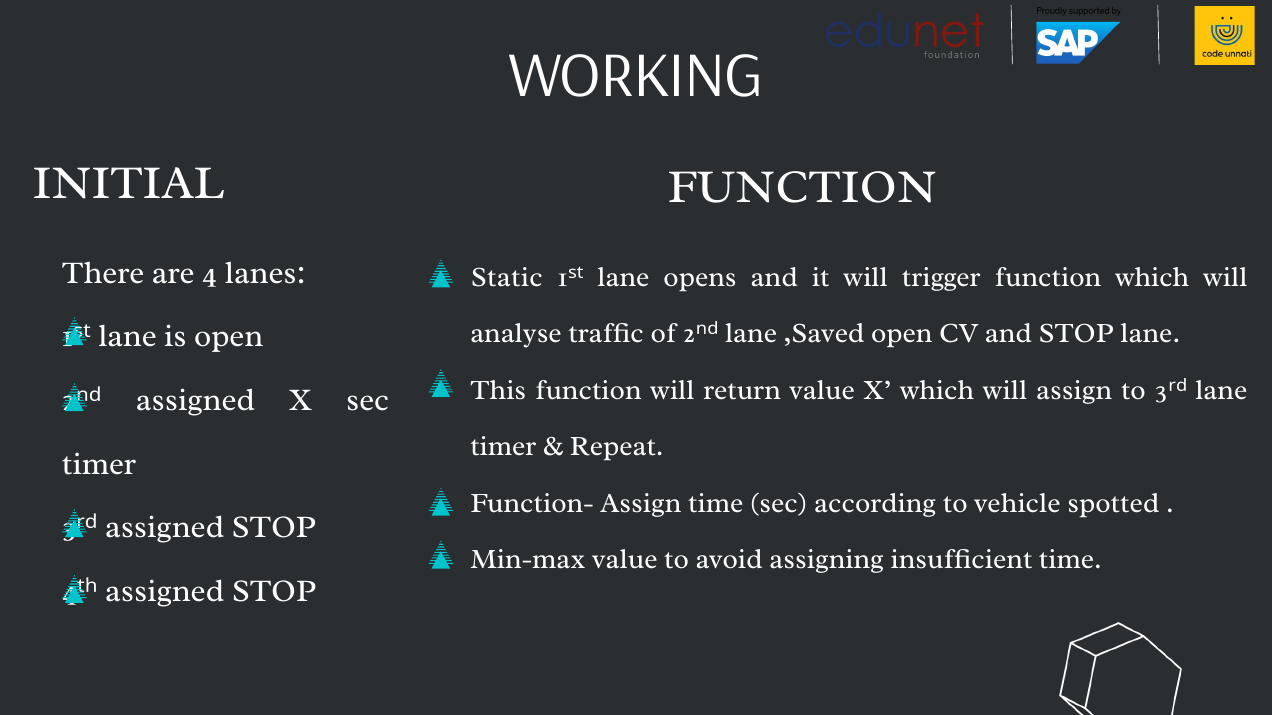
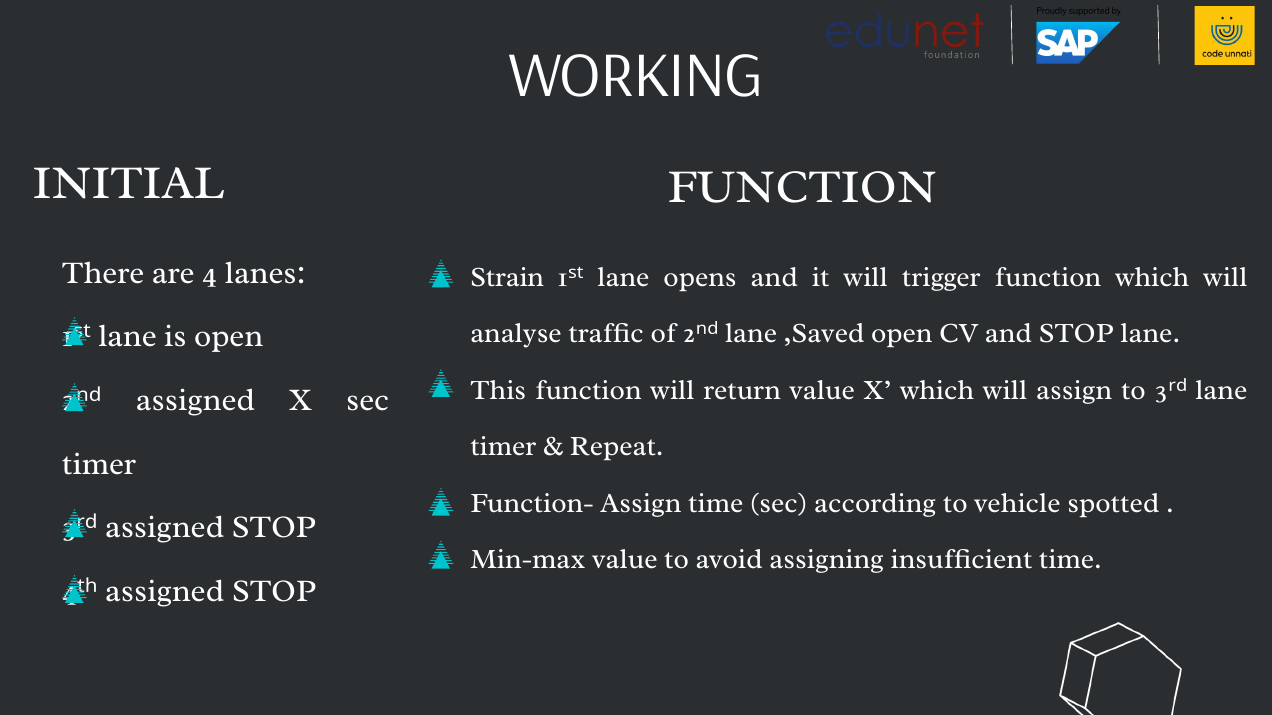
Static: Static -> Strain (507, 277)
